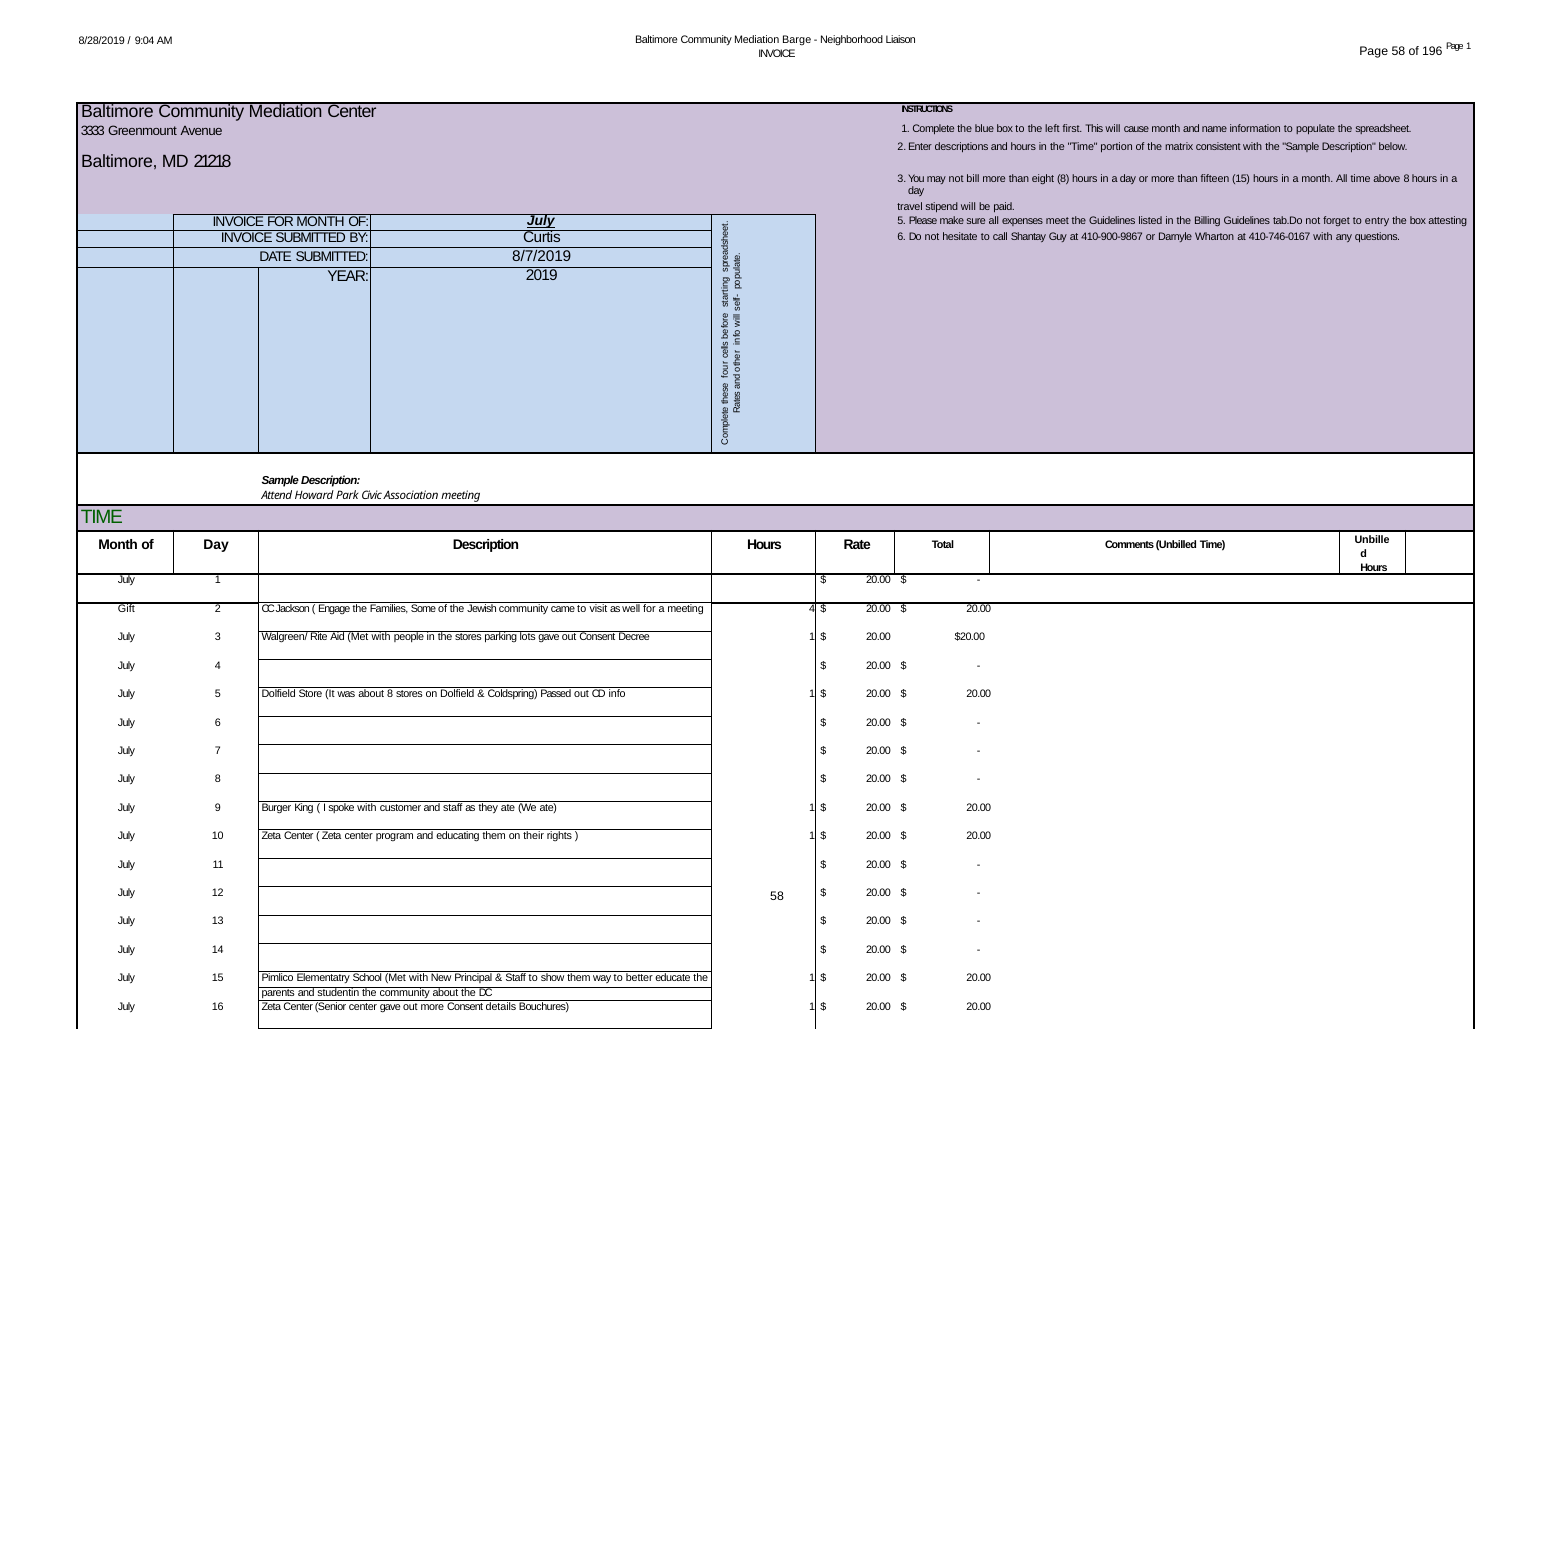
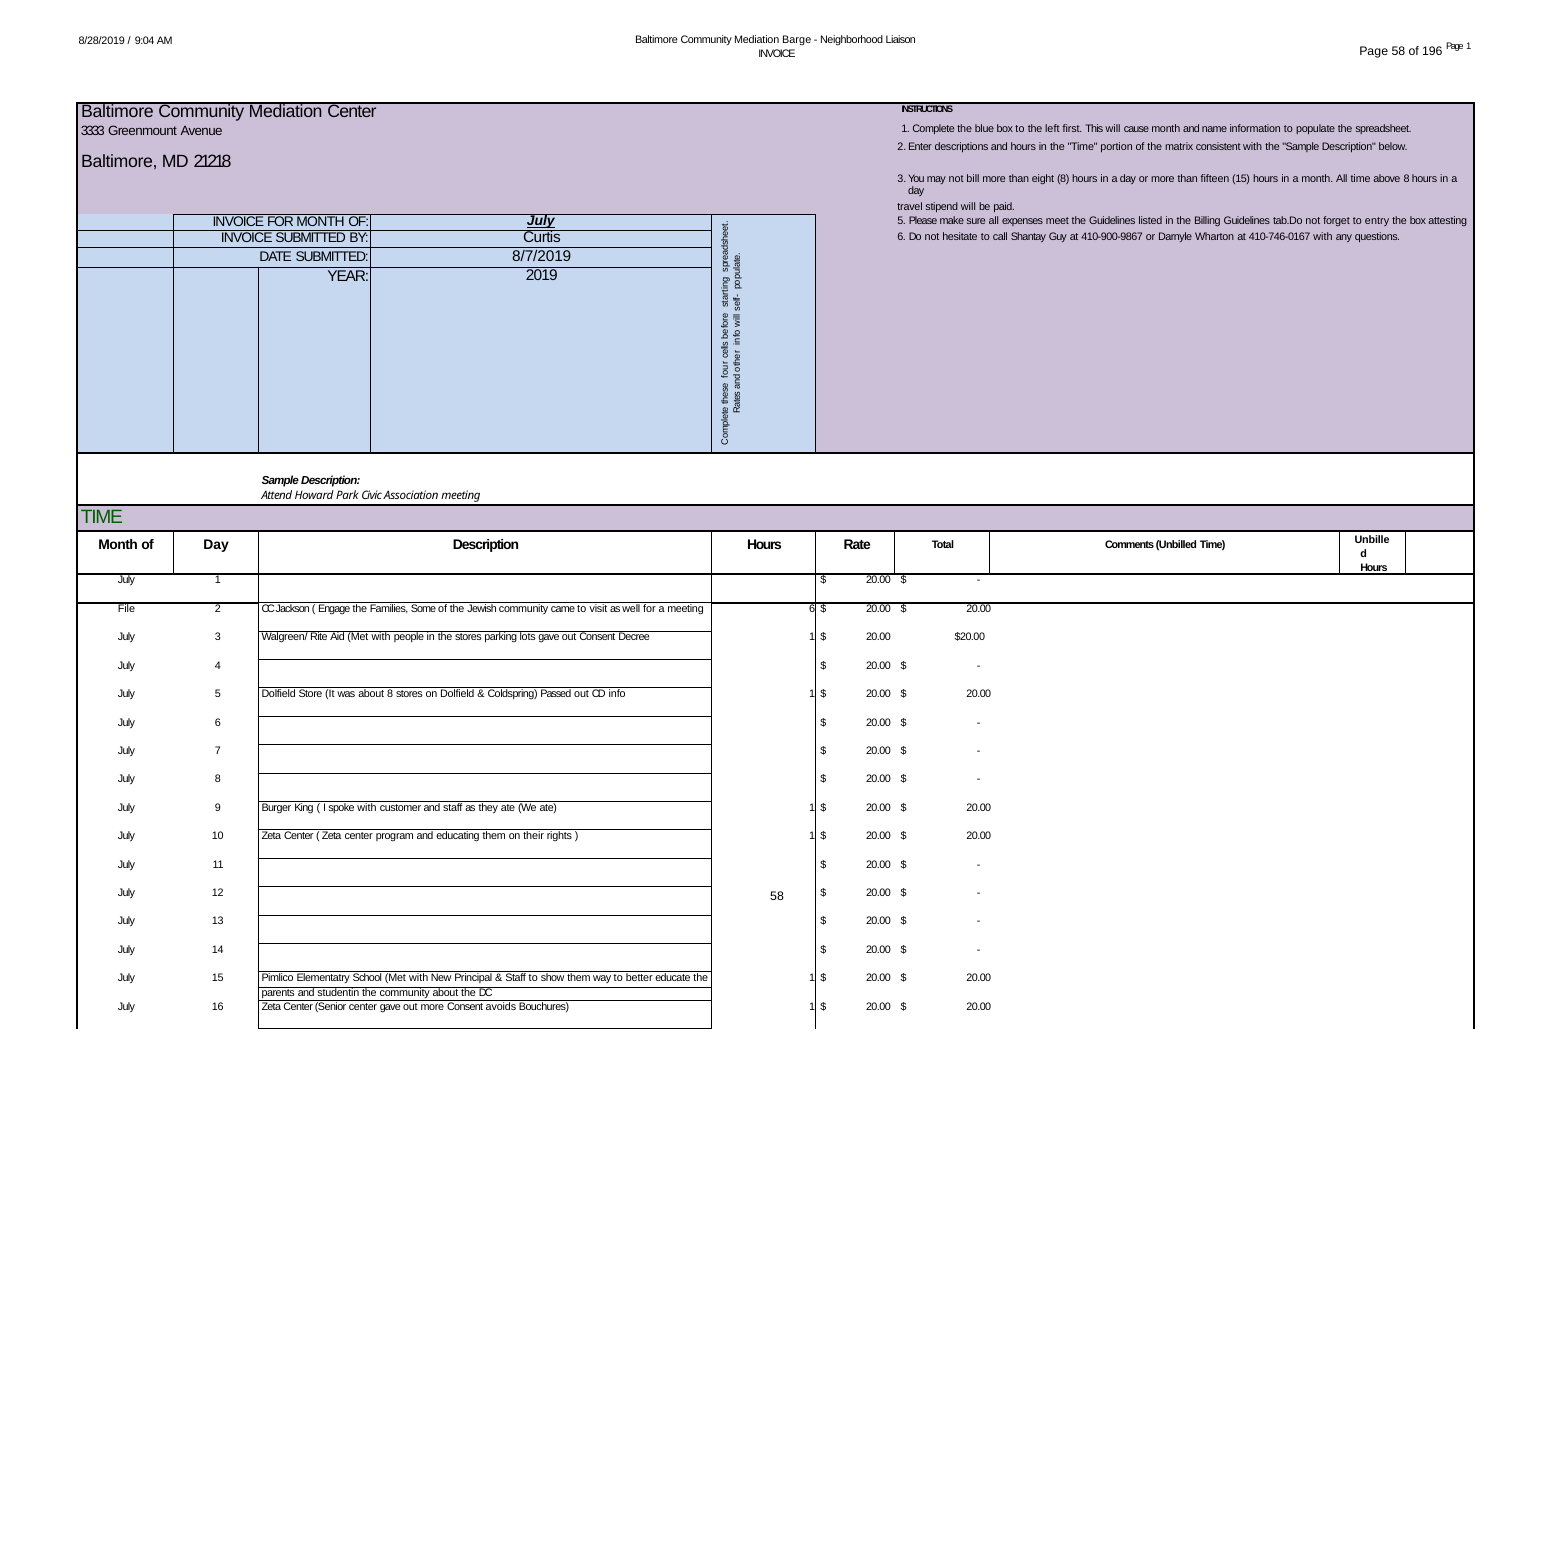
Gift: Gift -> File (126, 609)
meeting 4: 4 -> 6 (812, 609)
details: details -> avoids (501, 1007)
